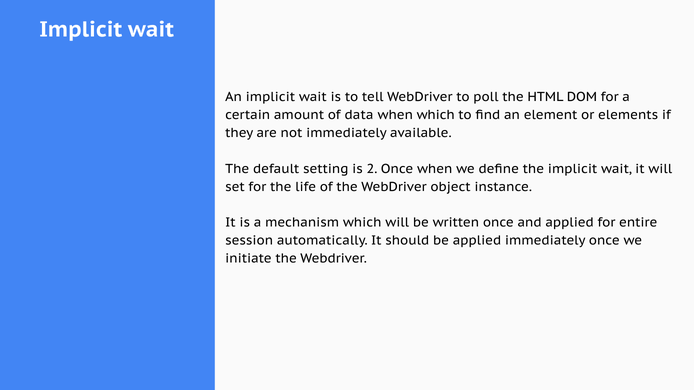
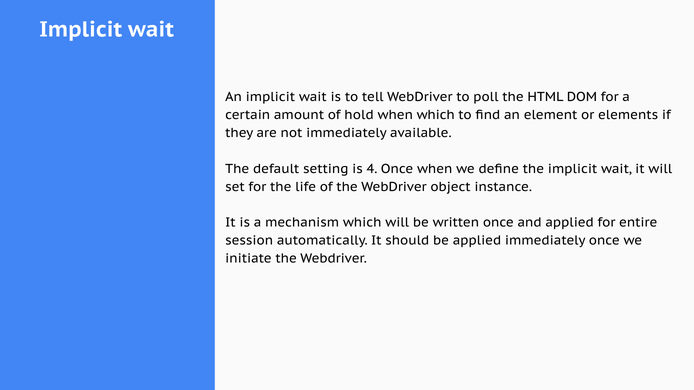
data: data -> hold (359, 115)
2: 2 -> 4 (372, 169)
